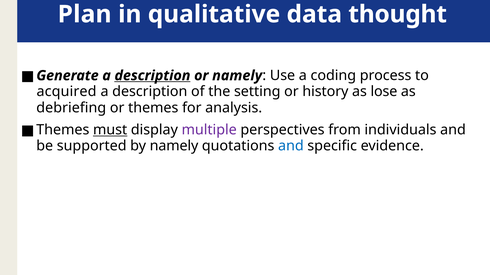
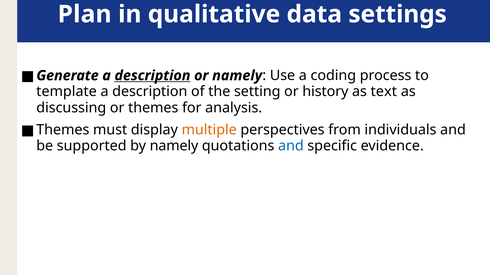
thought: thought -> settings (398, 14)
acquired: acquired -> template (67, 92)
lose: lose -> text (384, 92)
debriefing: debriefing -> discussing (71, 108)
must underline: present -> none (110, 130)
multiple colour: purple -> orange (209, 130)
